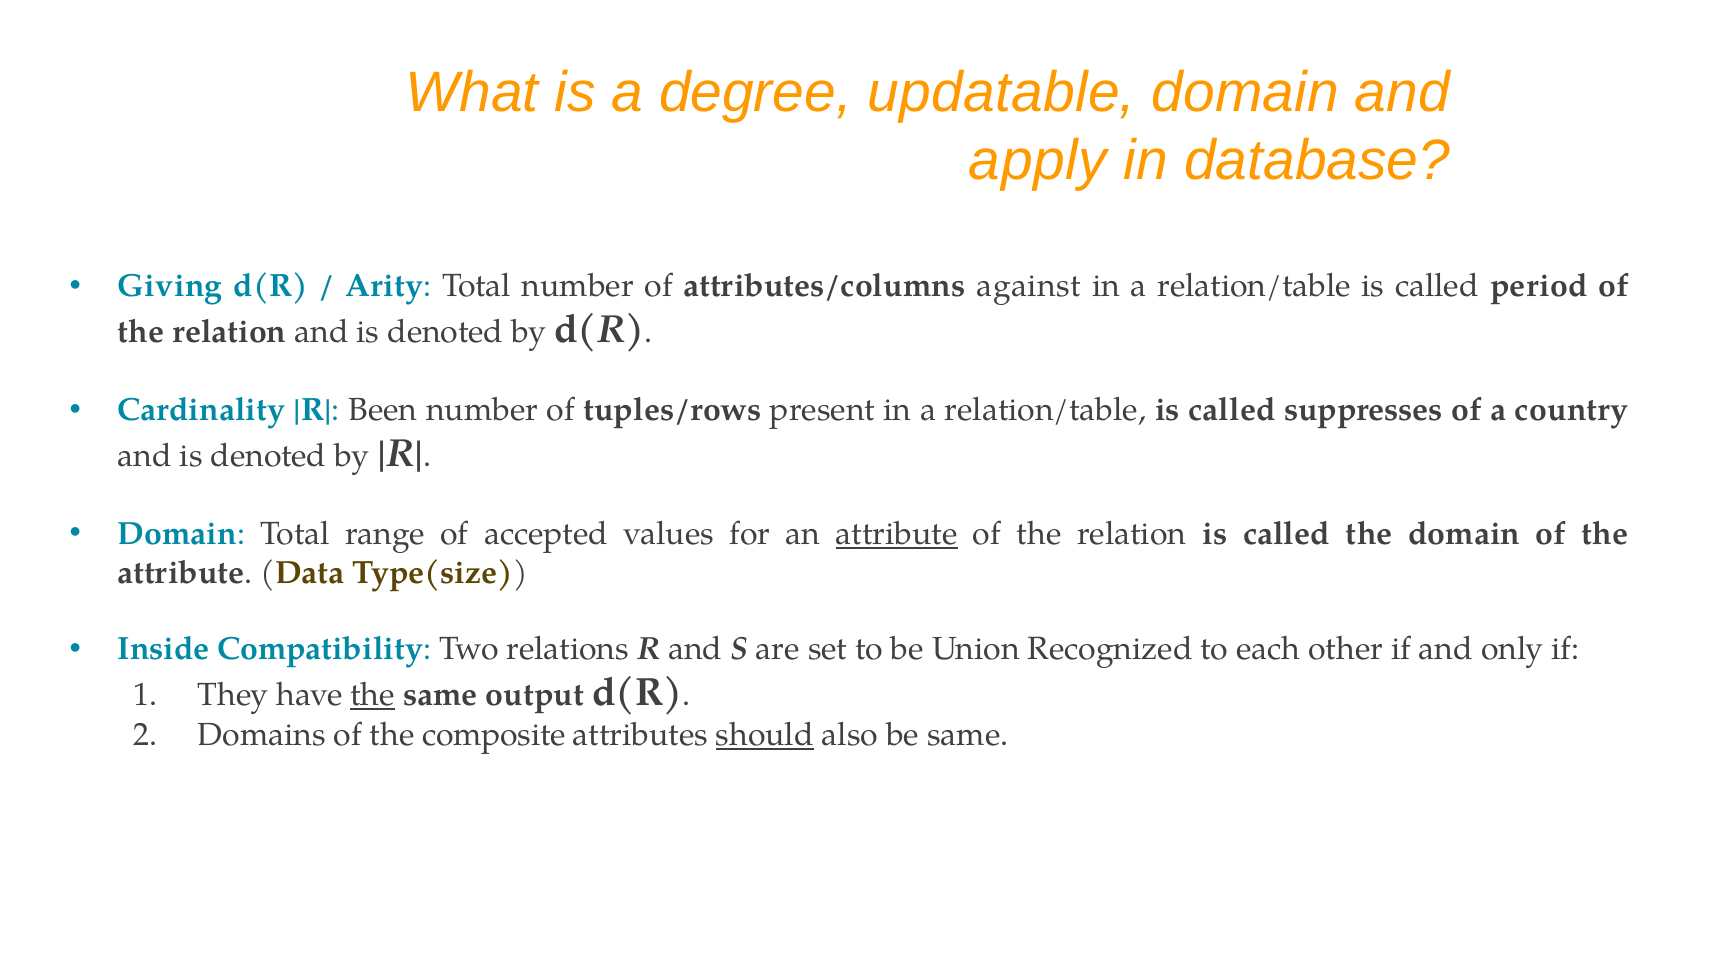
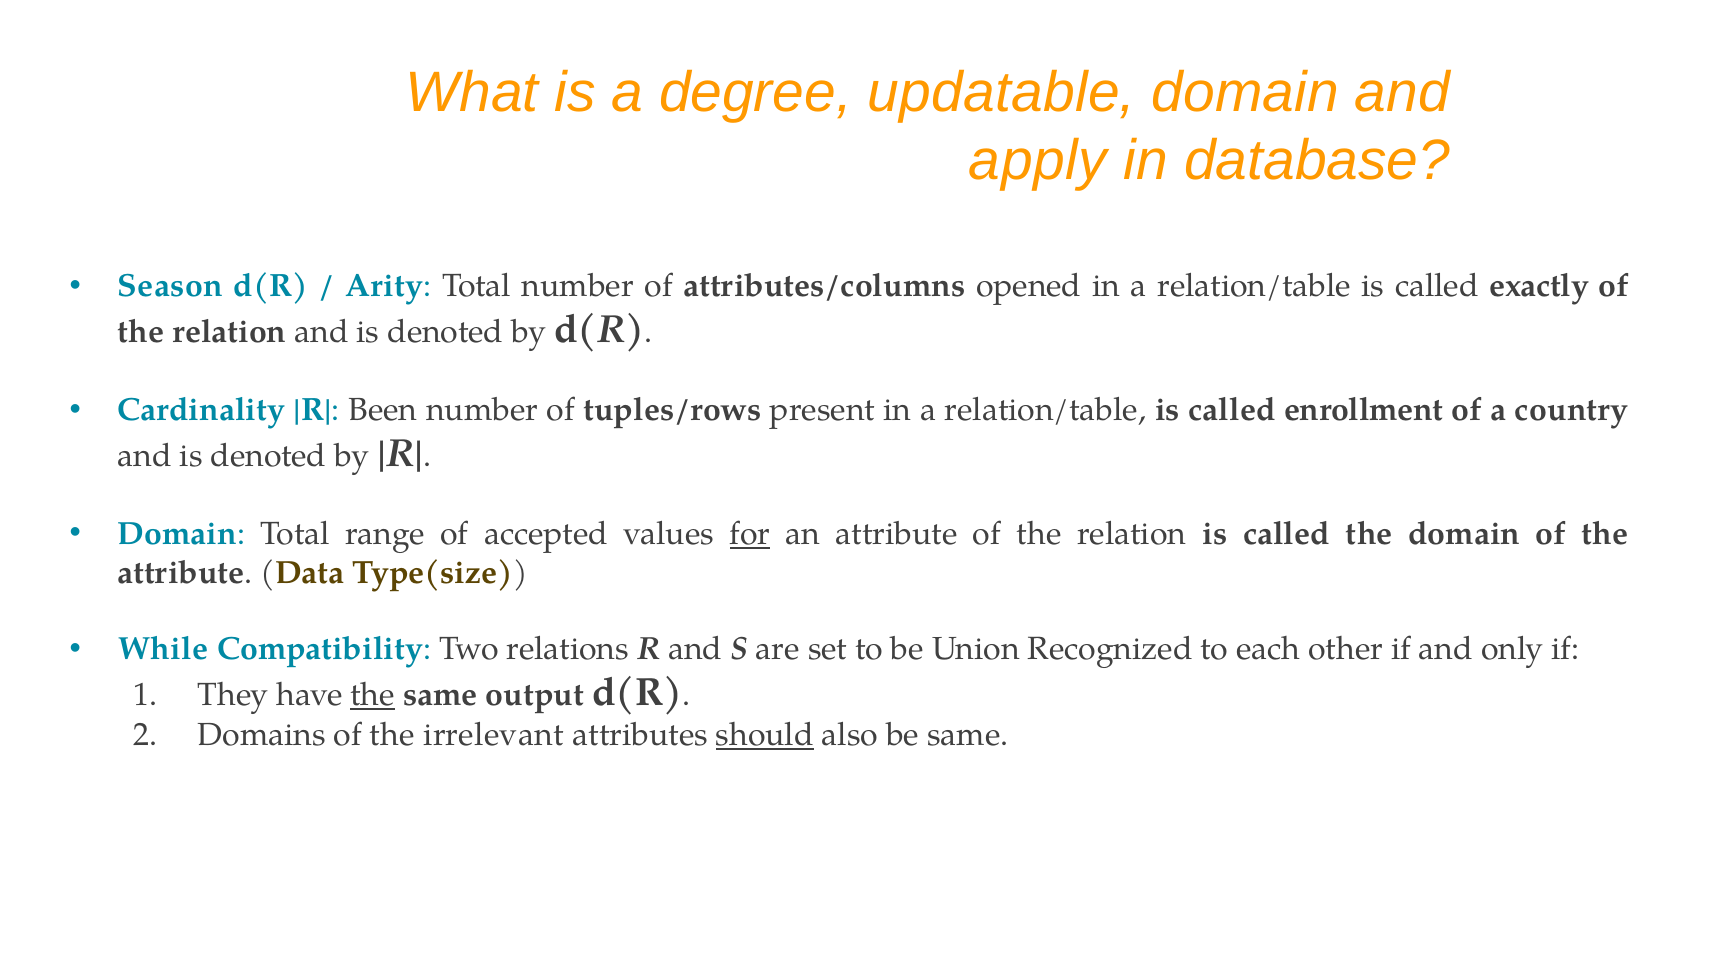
Giving: Giving -> Season (170, 286)
against: against -> opened (1029, 286)
period: period -> exactly (1539, 286)
suppresses: suppresses -> enrollment (1364, 410)
for underline: none -> present (750, 534)
attribute underline: present -> none (897, 534)
Inside: Inside -> While (164, 650)
composite: composite -> irrelevant (494, 735)
